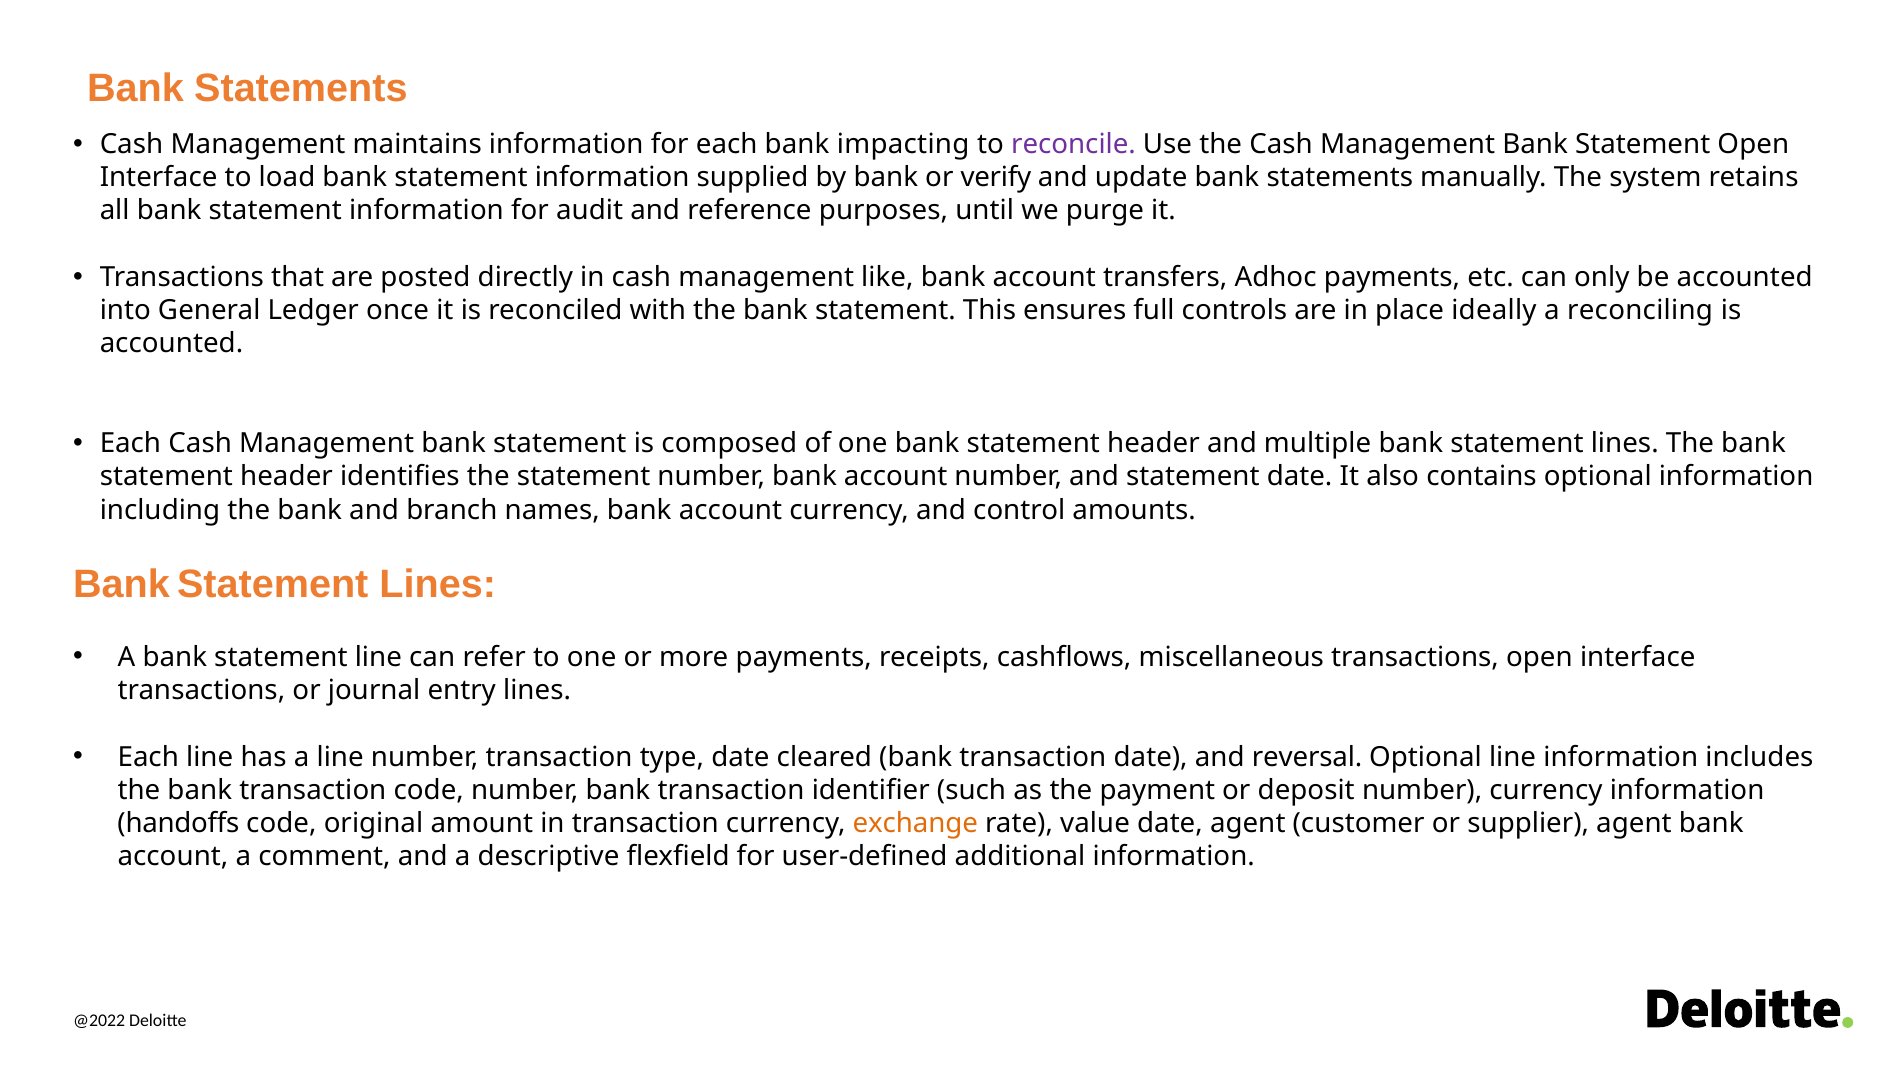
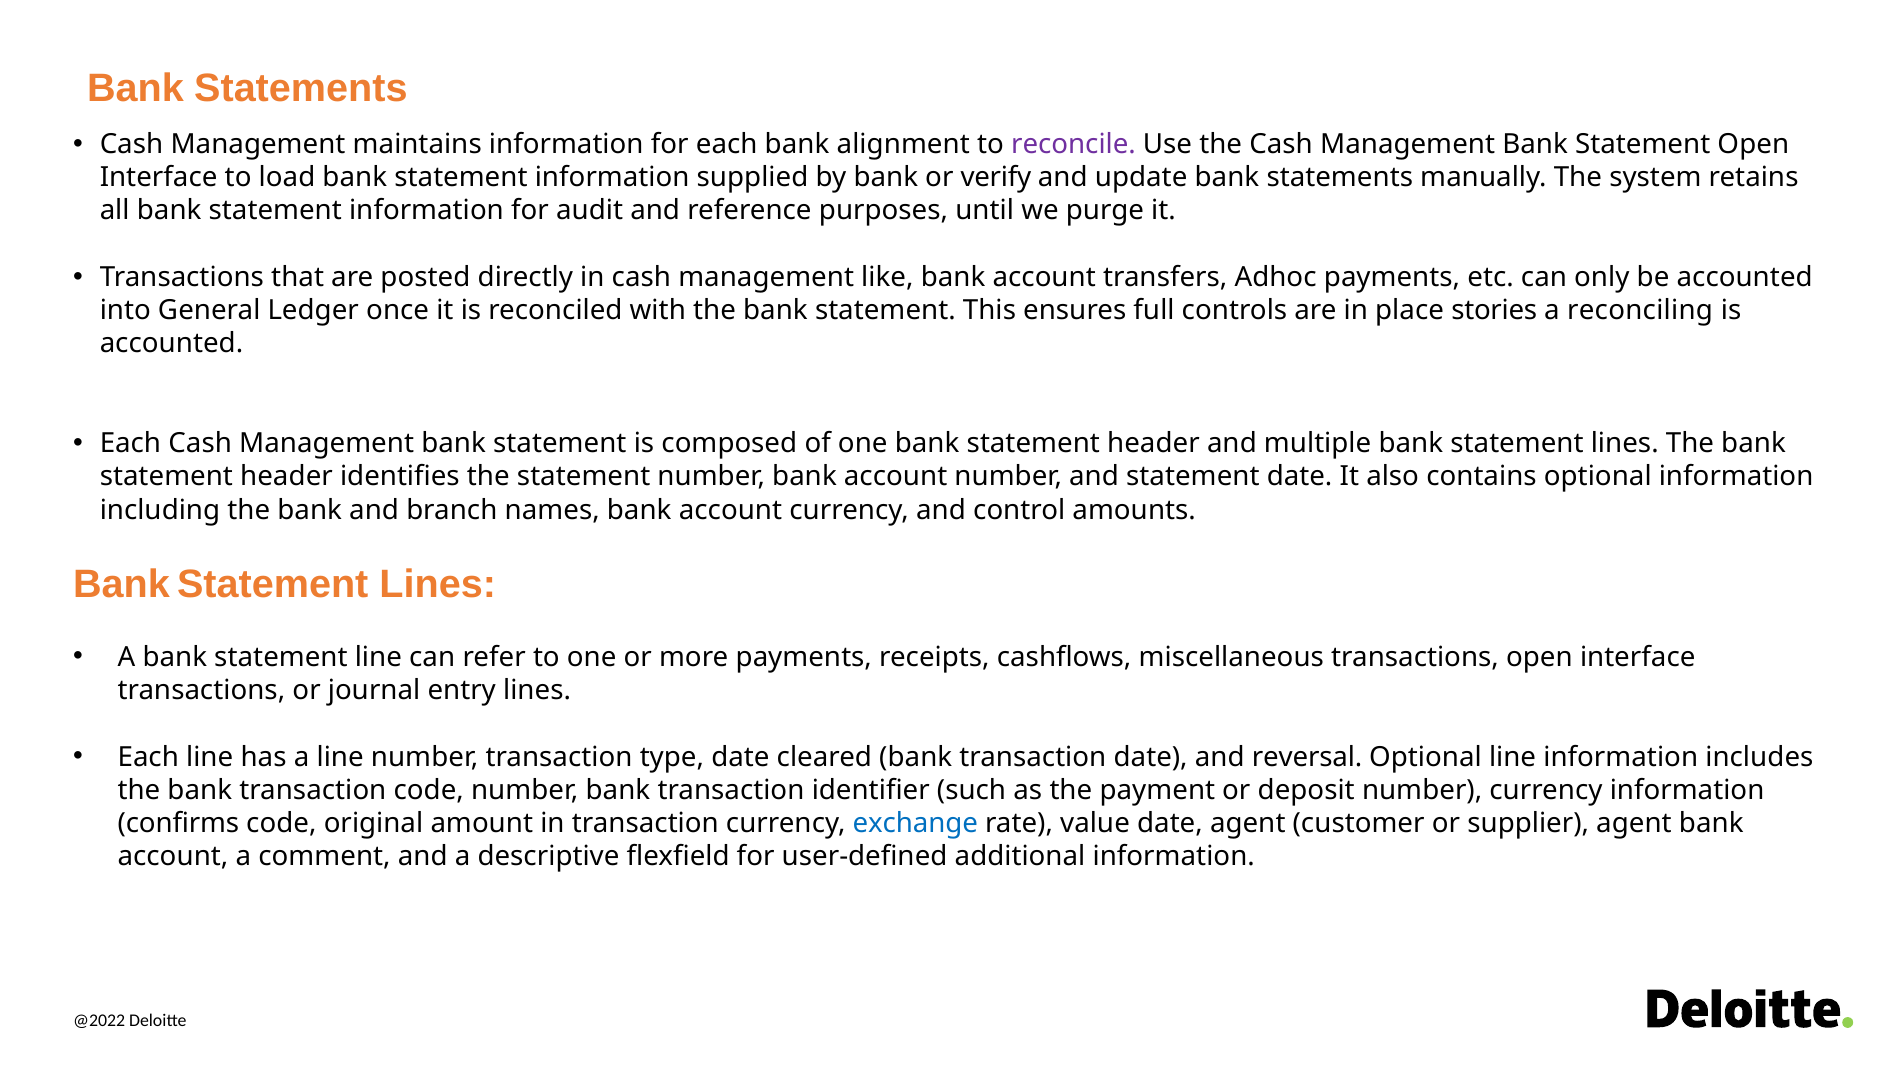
impacting: impacting -> alignment (903, 144)
ideally: ideally -> stories (1494, 311)
handoffs: handoffs -> confirms (178, 824)
exchange colour: orange -> blue (915, 824)
